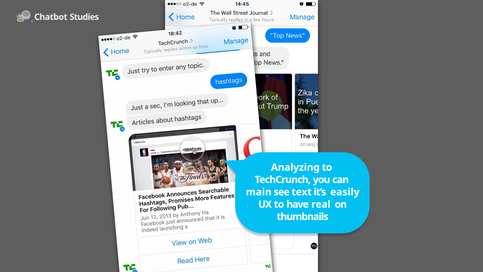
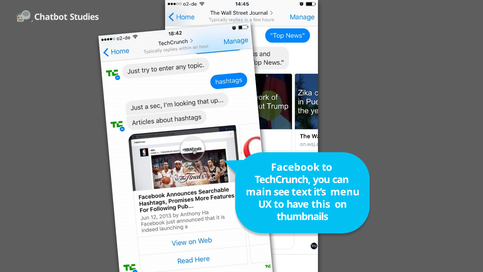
Analyzing: Analyzing -> Facebook (295, 167)
easily: easily -> menu (345, 192)
real: real -> this (321, 204)
